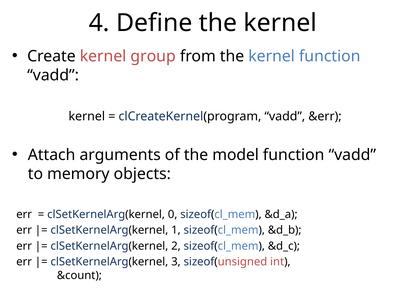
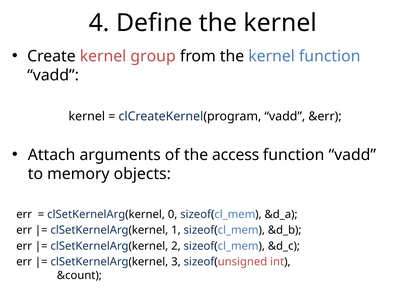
model: model -> access (236, 155)
